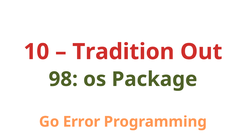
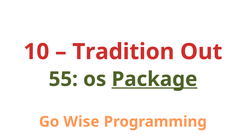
98: 98 -> 55 (63, 79)
Package underline: none -> present (154, 79)
Error: Error -> Wise (81, 122)
